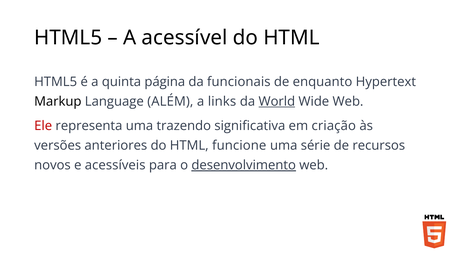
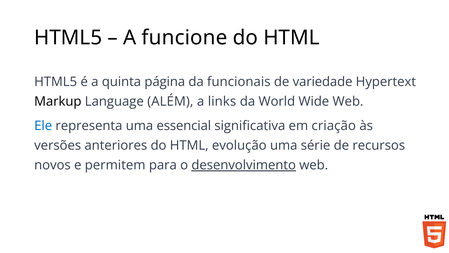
acessível: acessível -> funcione (184, 38)
enquanto: enquanto -> variedade (323, 82)
World underline: present -> none (277, 101)
Ele colour: red -> blue (43, 126)
trazendo: trazendo -> essencial (184, 126)
funcione: funcione -> evolução (239, 145)
acessíveis: acessíveis -> permitem (115, 165)
